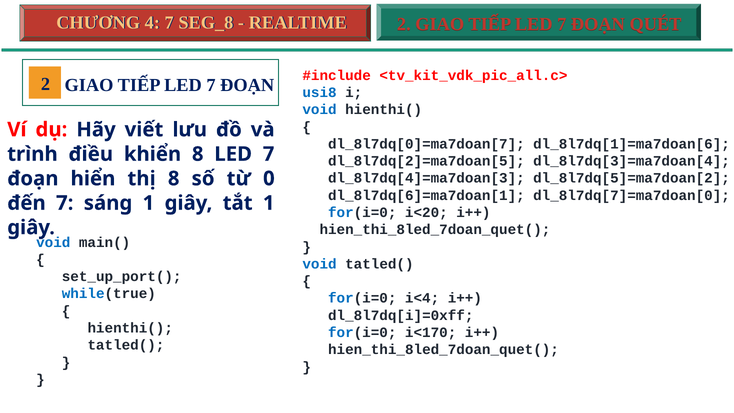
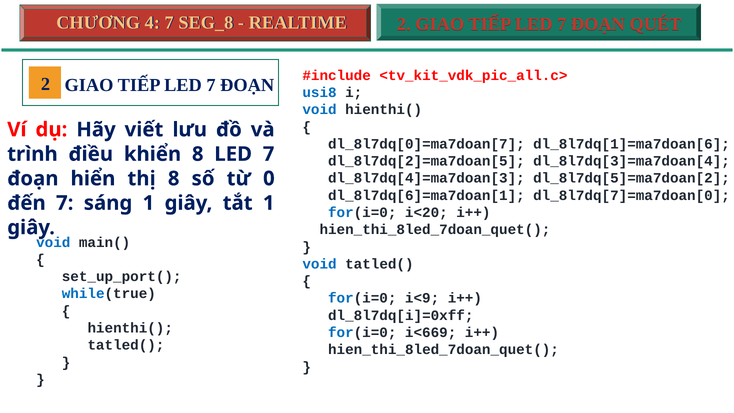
i<4: i<4 -> i<9 (422, 298)
i<170: i<170 -> i<669 (431, 332)
